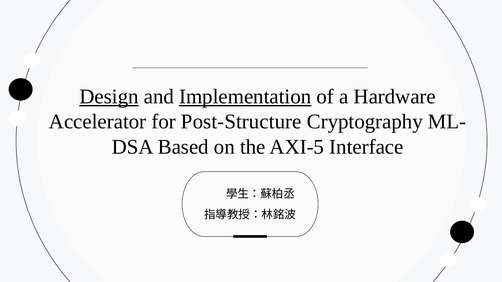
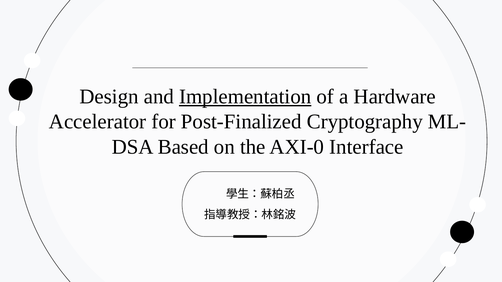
Design underline: present -> none (109, 97)
Post-Structure: Post-Structure -> Post-Finalized (241, 122)
AXI-5: AXI-5 -> AXI-0 (297, 147)
